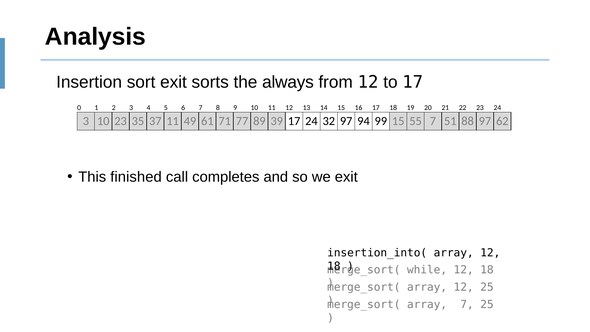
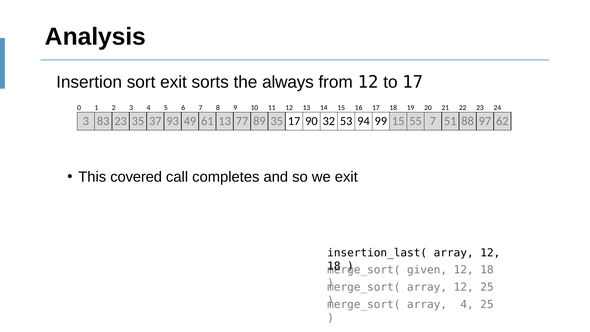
3 10: 10 -> 83 (103, 121)
37 11: 11 -> 93 (173, 121)
61 71: 71 -> 13 (225, 121)
89 39: 39 -> 35 (277, 121)
17 24: 24 -> 90 (311, 121)
32 97: 97 -> 53 (346, 121)
finished: finished -> covered (136, 177)
insertion_into(: insertion_into( -> insertion_last( (377, 253)
while: while -> given (427, 270)
array 7: 7 -> 4 (467, 304)
